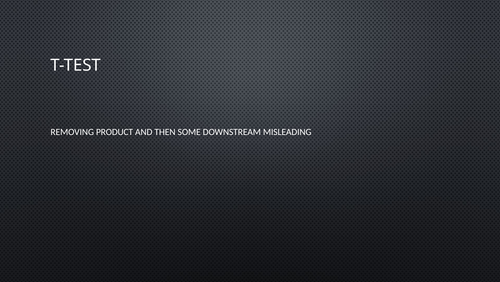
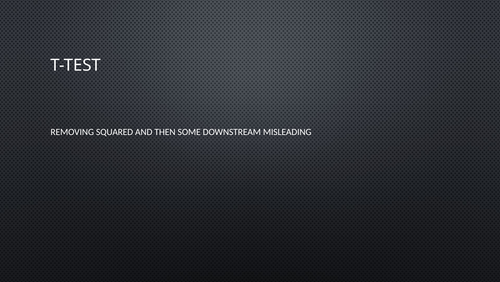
PRODUCT: PRODUCT -> SQUARED (115, 132)
